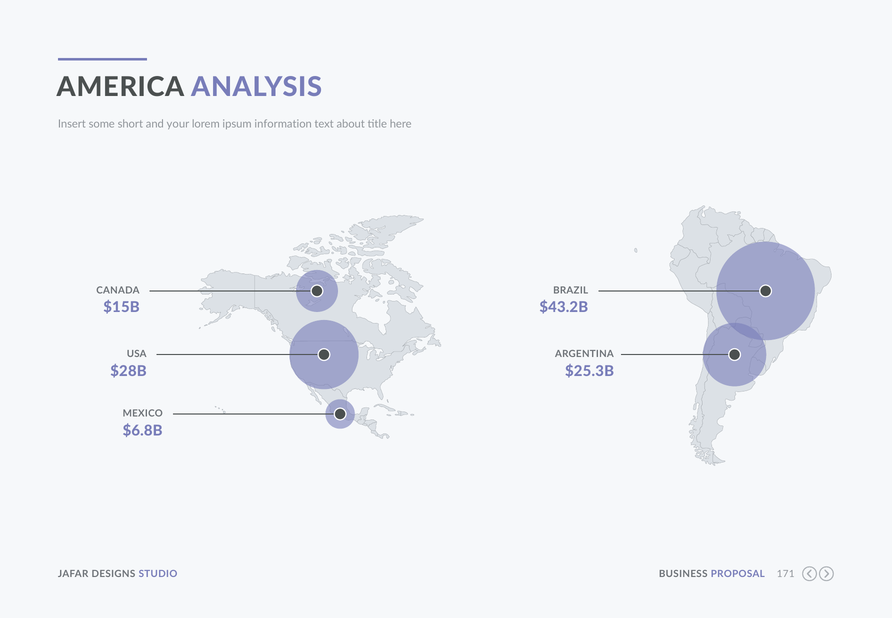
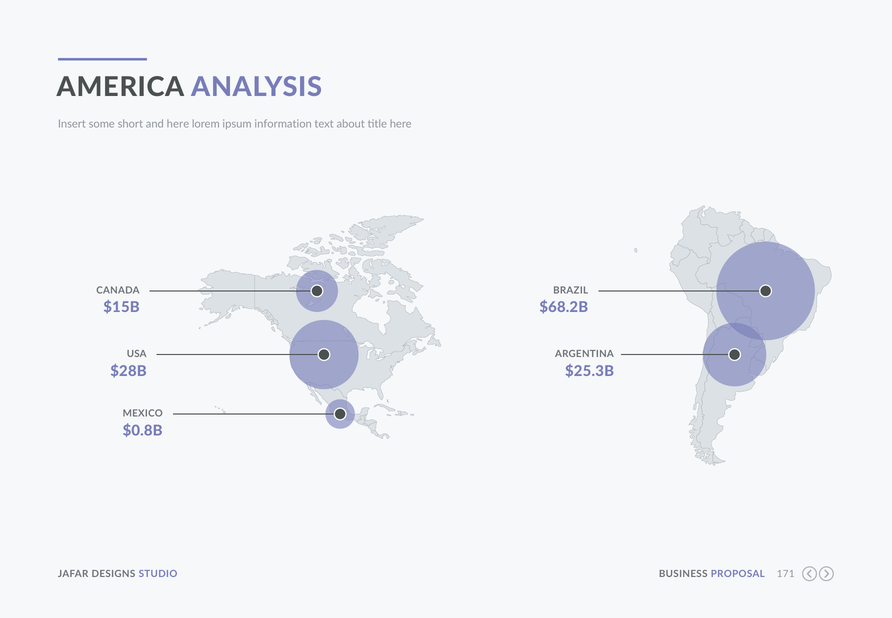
and your: your -> here (178, 124)
$43.2B: $43.2B -> $68.2B (564, 307)
$6.8B: $6.8B -> $0.8B (143, 430)
